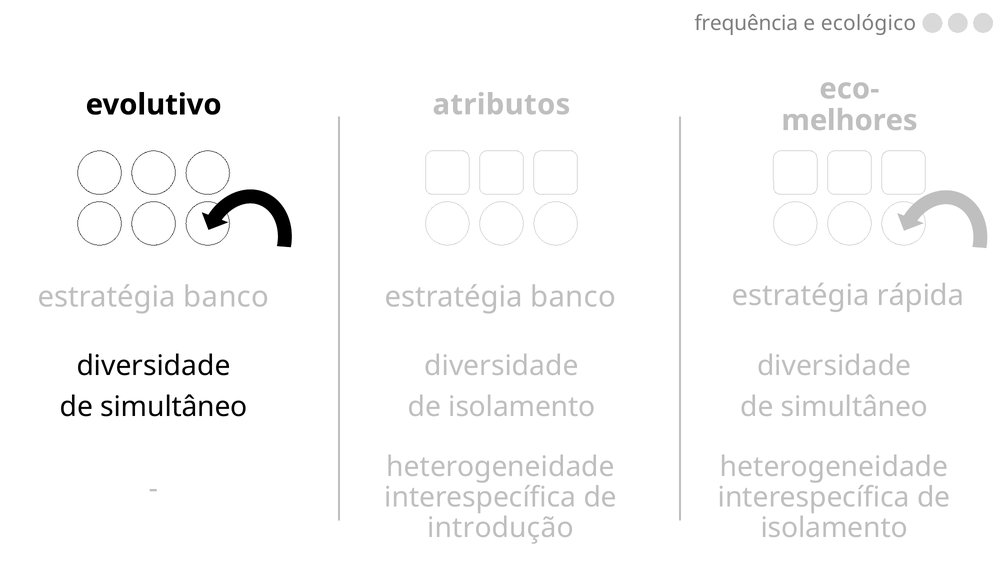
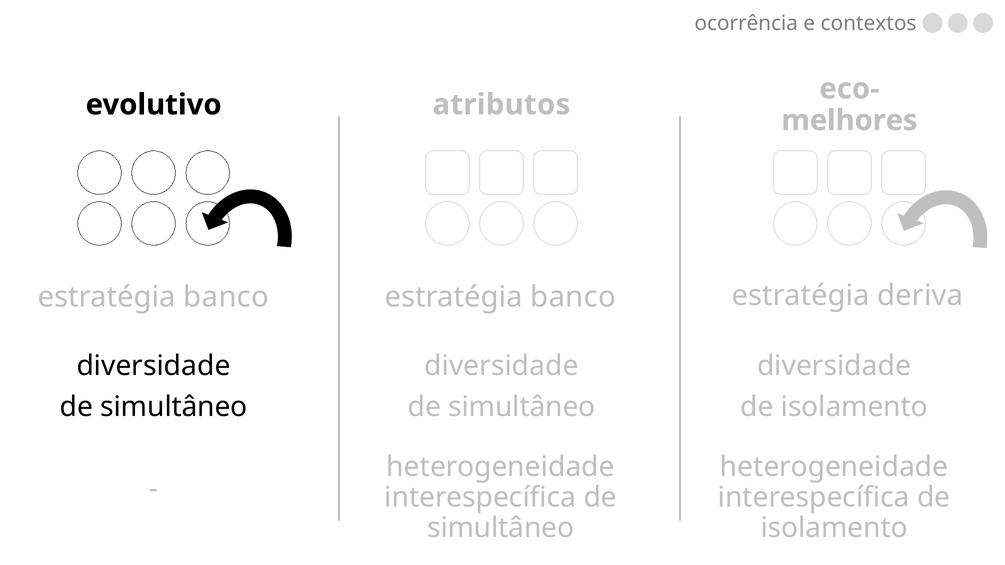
frequência: frequência -> ocorrência (746, 24)
ecológico: ecológico -> contextos (869, 24)
rápida: rápida -> deriva (920, 296)
isolamento: isolamento -> simultâneo (522, 407)
simultâneo: simultâneo -> isolamento (854, 407)
introdução: introdução -> simultâneo (501, 528)
